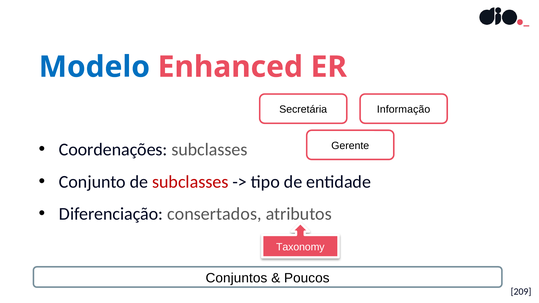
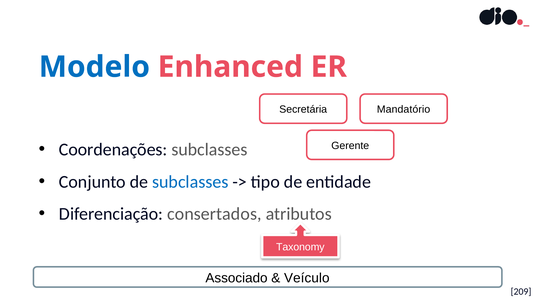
Informação: Informação -> Mandatório (404, 109)
subclasses colour: red -> blue (190, 182)
Conjuntos: Conjuntos -> Associado (237, 278)
Poucos: Poucos -> Veículo (307, 278)
